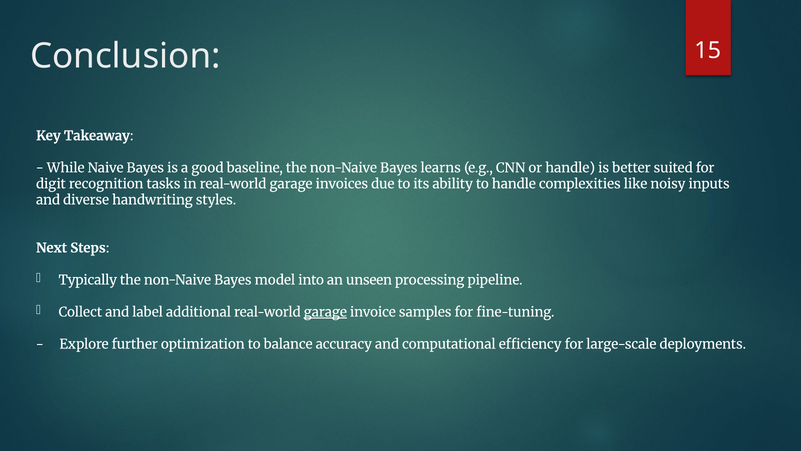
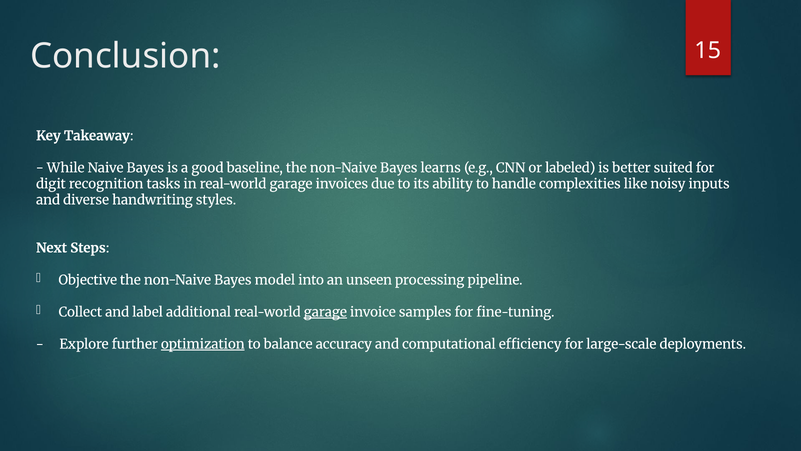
or handle: handle -> labeled (570, 168)
Typically: Typically -> Objective (88, 280)
optimization underline: none -> present (203, 344)
